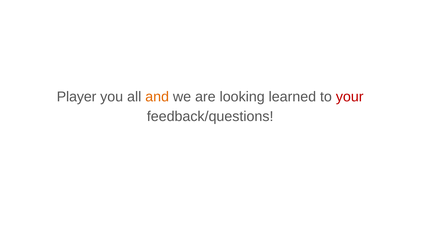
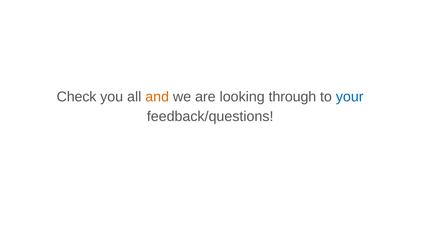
Player: Player -> Check (77, 97)
learned: learned -> through (292, 97)
your colour: red -> blue (350, 97)
